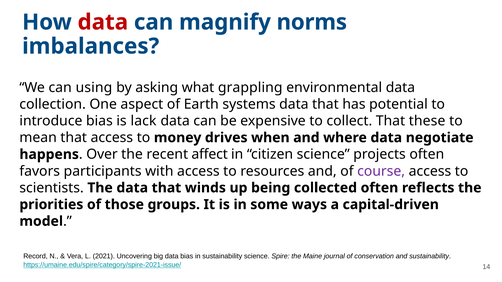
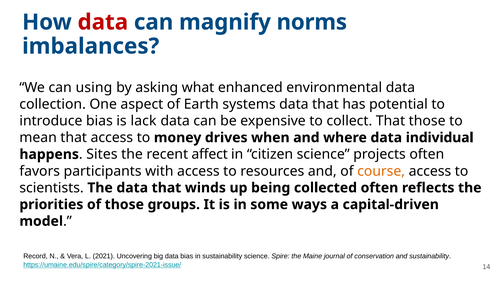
grappling: grappling -> enhanced (250, 88)
That these: these -> those (427, 121)
negotiate: negotiate -> individual (440, 138)
Over: Over -> Sites (102, 155)
course colour: purple -> orange (381, 171)
